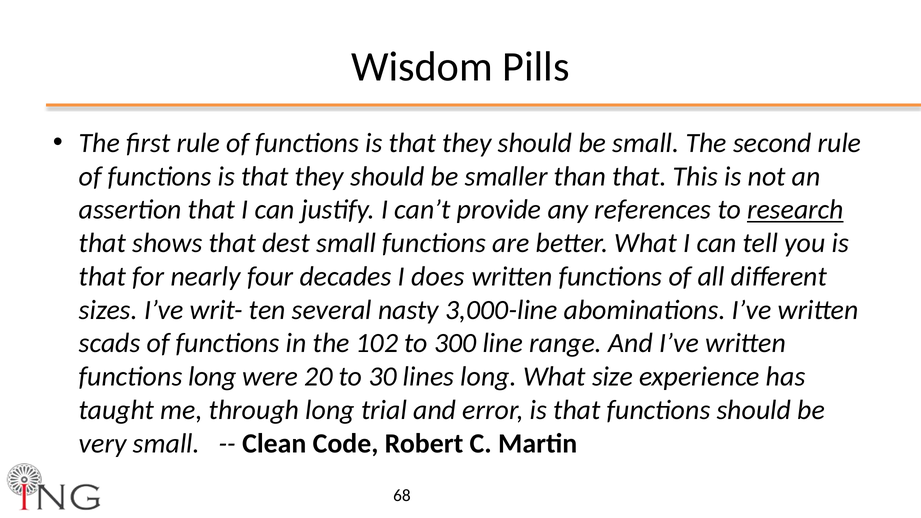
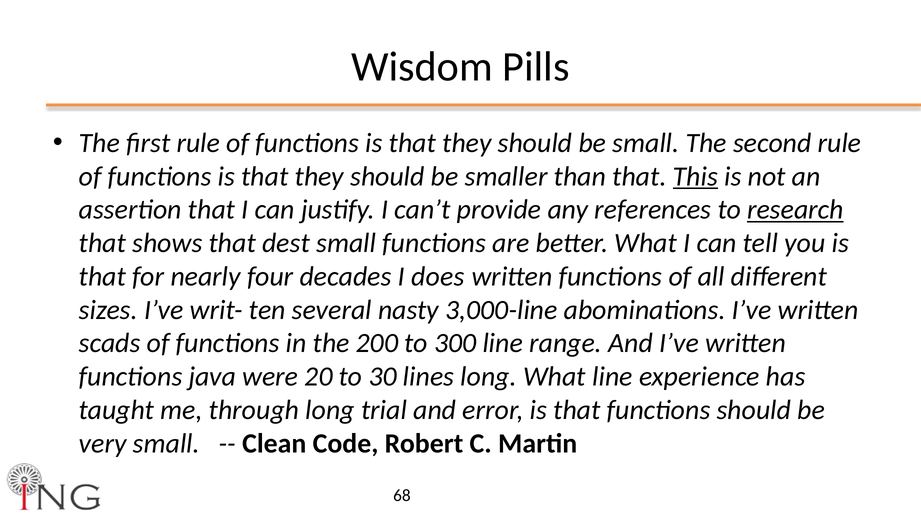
This underline: none -> present (695, 176)
102: 102 -> 200 (377, 343)
functions long: long -> java (212, 377)
What size: size -> line (612, 377)
